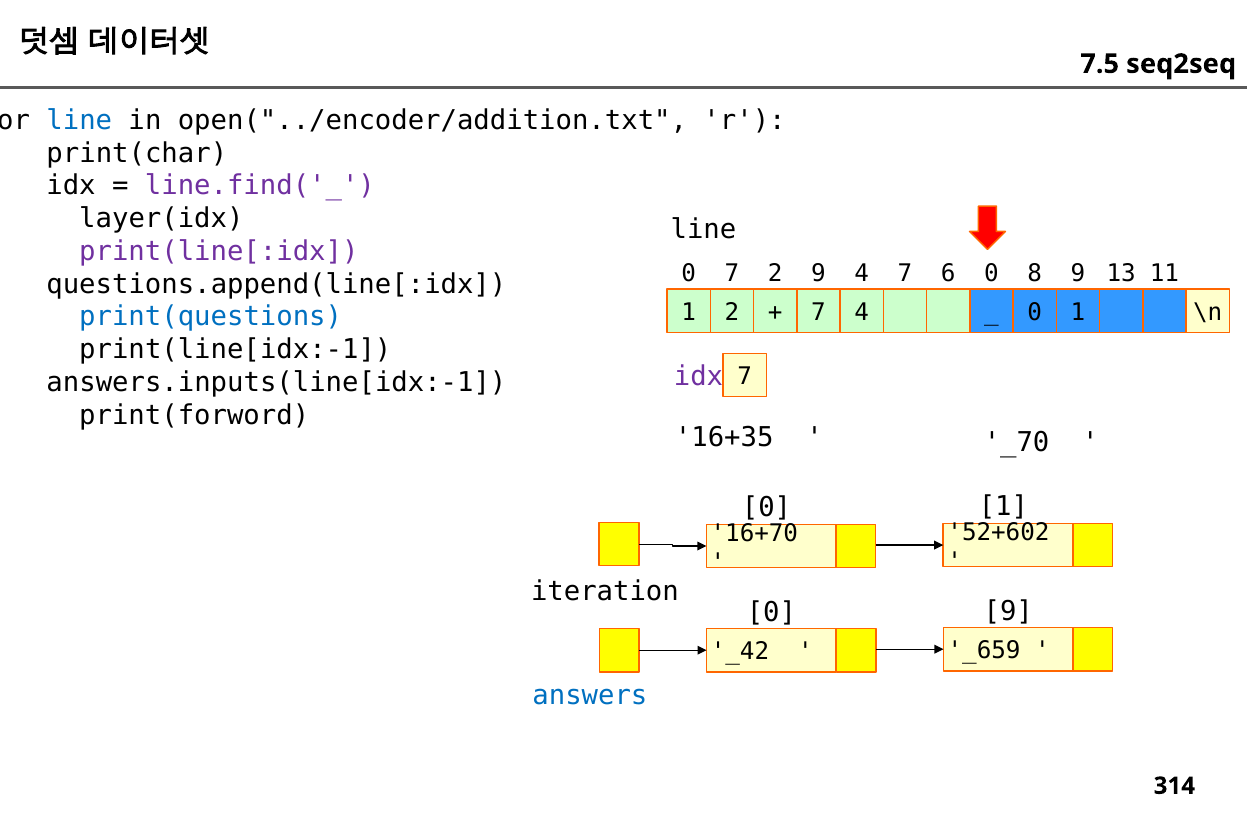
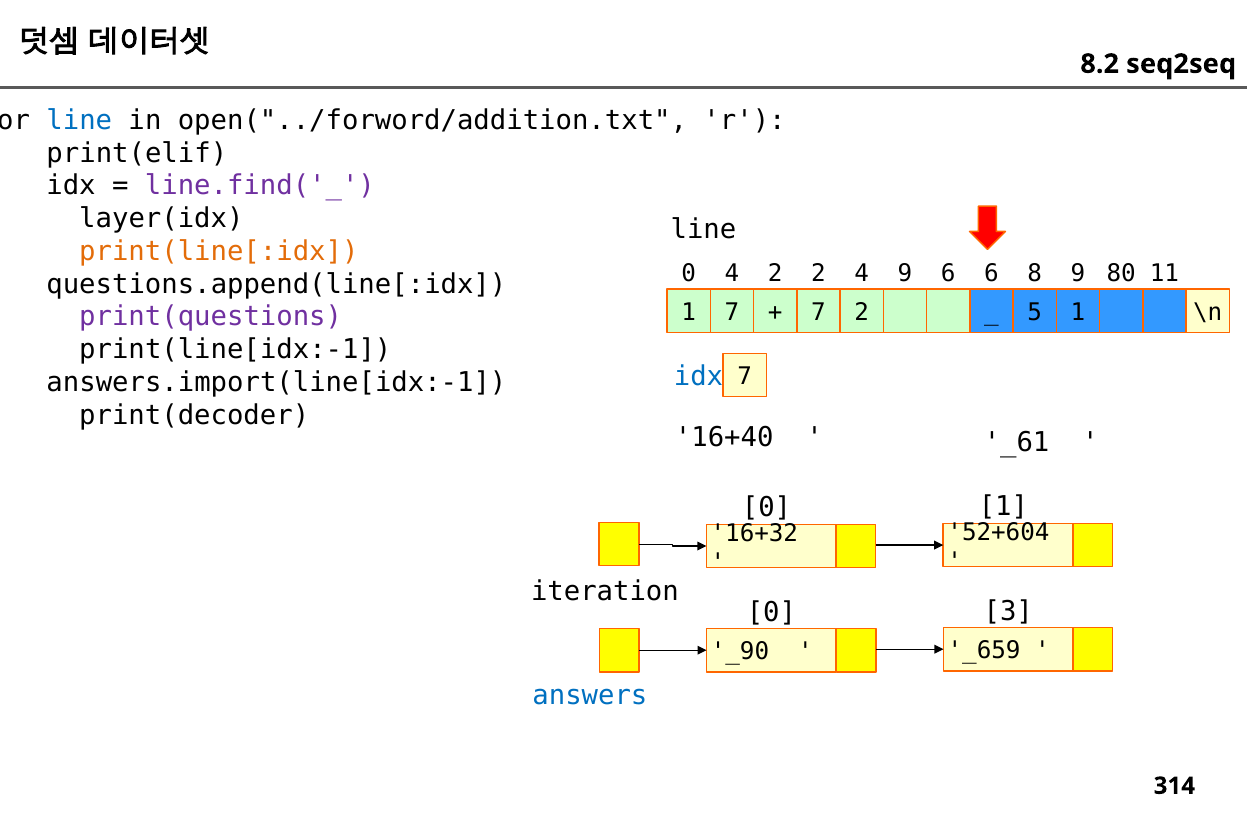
7.5: 7.5 -> 8.2 (1100, 64)
open("../encoder/addition.txt: open("../encoder/addition.txt -> open("../forword/addition.txt (432, 120)
print(char: print(char -> print(elif (137, 153)
print(line[:idx colour: purple -> orange (219, 251)
0 7: 7 -> 4 (732, 274)
2 9: 9 -> 2 (818, 274)
4 7: 7 -> 9 (905, 274)
6 0: 0 -> 6 (992, 274)
13: 13 -> 80 (1121, 274)
1 2: 2 -> 7 (732, 312)
7 4: 4 -> 2 (862, 312)
0: 0 -> 5 (1035, 312)
print(questions colour: blue -> purple (211, 317)
idx colour: purple -> blue (698, 376)
answers.inputs(line[idx:-1: answers.inputs(line[idx:-1 -> answers.import(line[idx:-1 (276, 382)
print(forword: print(forword -> print(decoder (194, 415)
16+35: 16+35 -> 16+40 (724, 438)
_70: _70 -> _61 (1017, 443)
52+602: 52+602 -> 52+604 (998, 532)
16+70: 16+70 -> 16+32 (754, 533)
9: 9 -> 3 (1008, 612)
_42: _42 -> _90 (740, 652)
